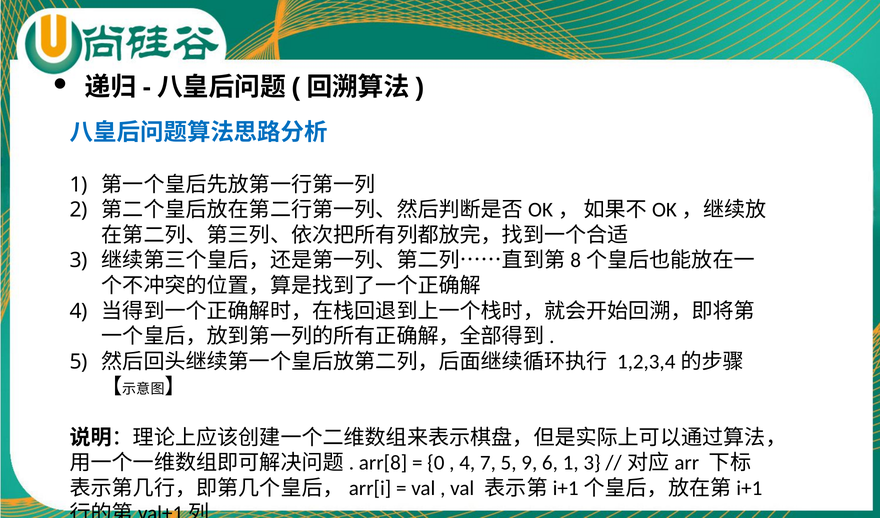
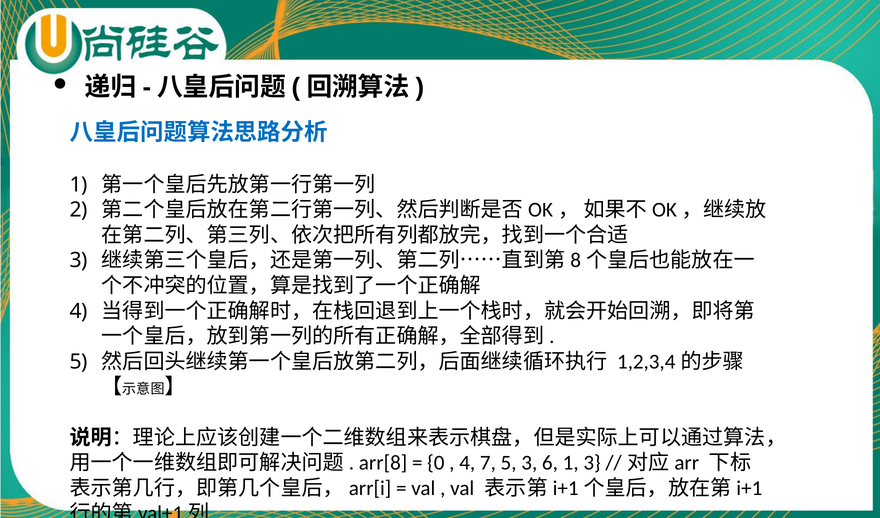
5 9: 9 -> 3 (529, 463)
